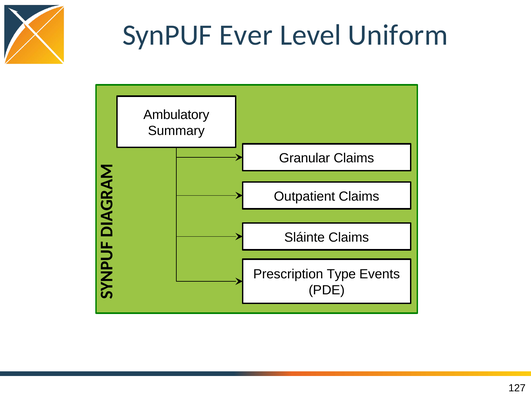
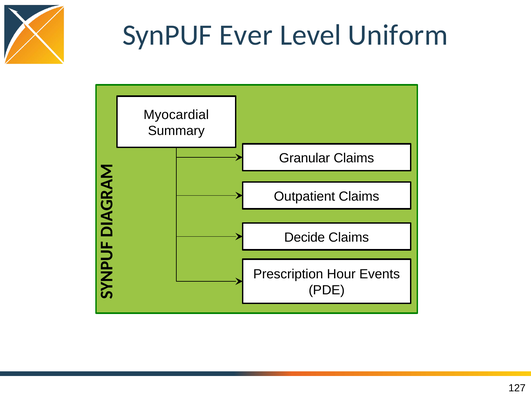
Ambulatory: Ambulatory -> Myocardial (176, 115)
Sláinte: Sláinte -> Decide (305, 238)
Type: Type -> Hour (341, 274)
